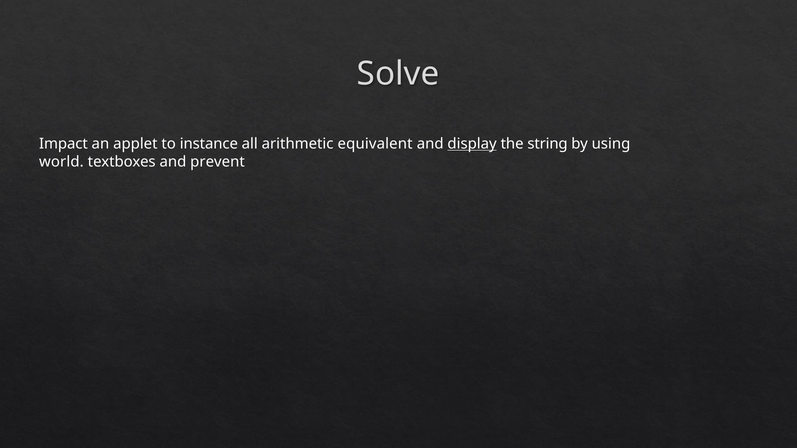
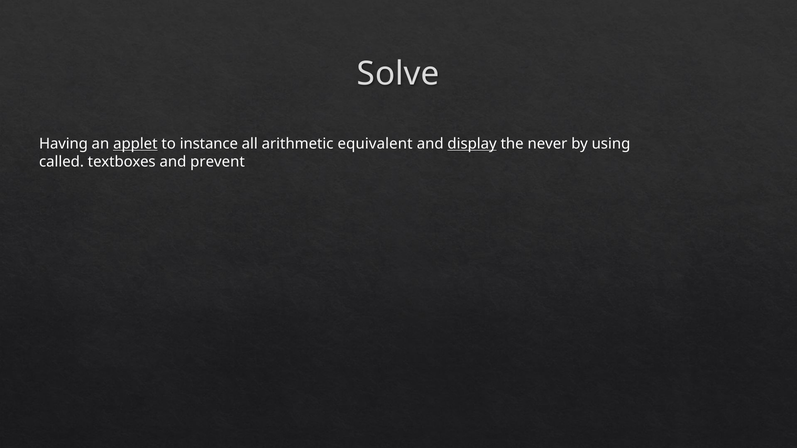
Impact: Impact -> Having (63, 144)
applet underline: none -> present (135, 144)
string: string -> never (547, 144)
world: world -> called (61, 162)
